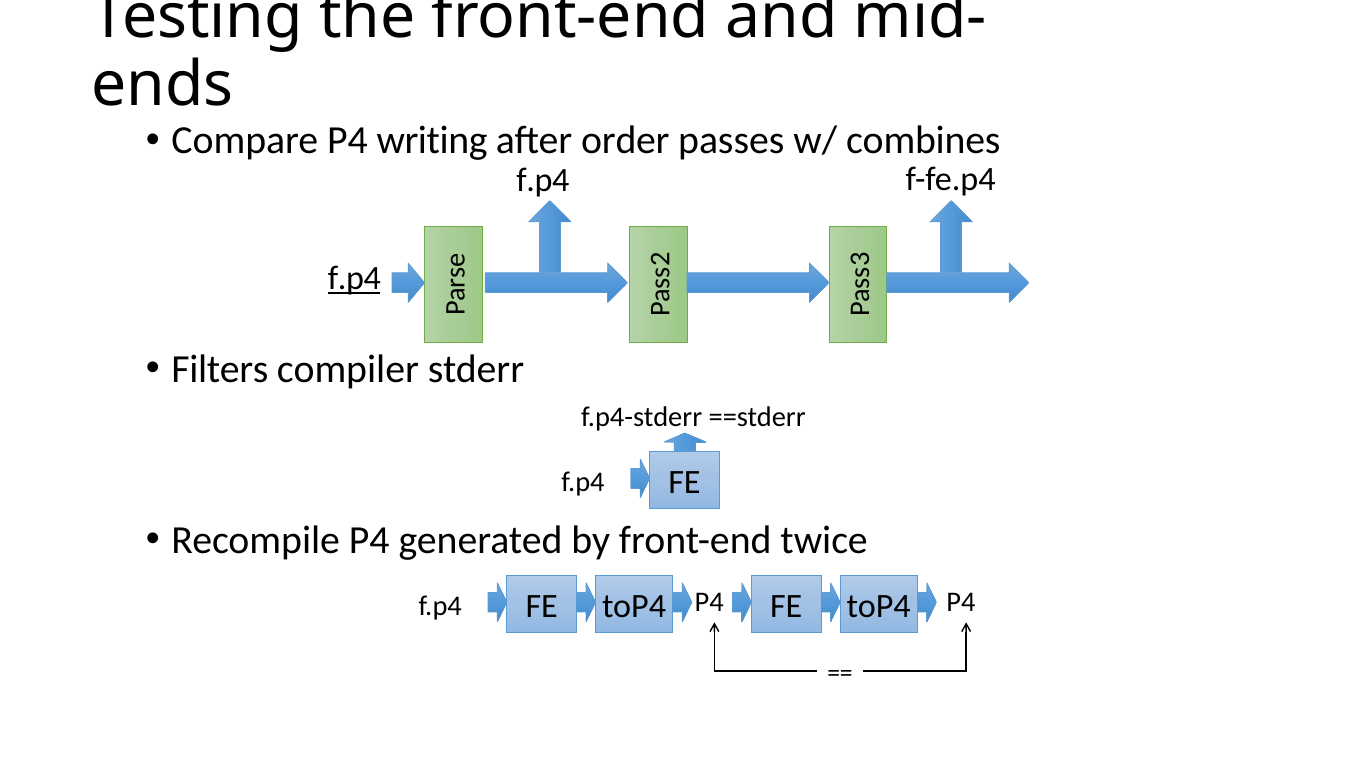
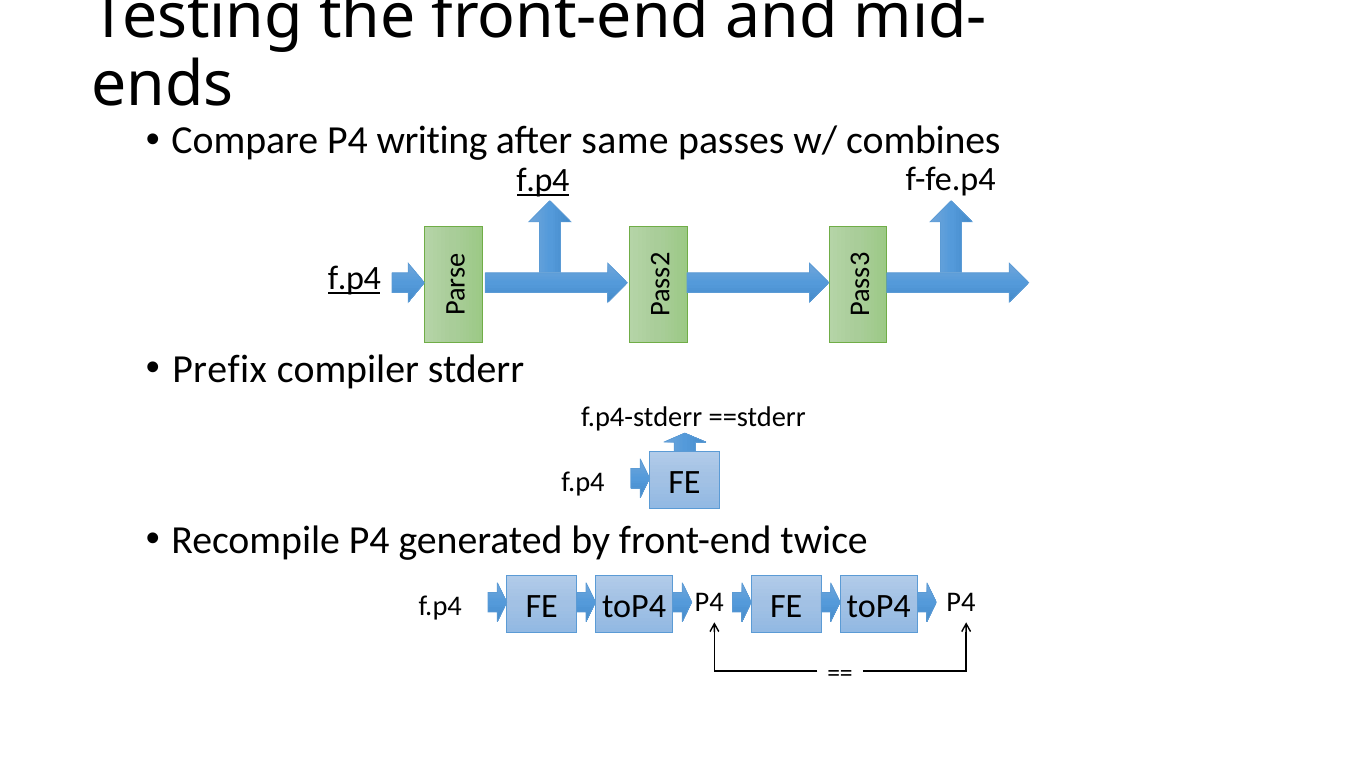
order: order -> same (625, 141)
f.p4 underline: none -> present (543, 181)
Filters: Filters -> Prefix (220, 369)
